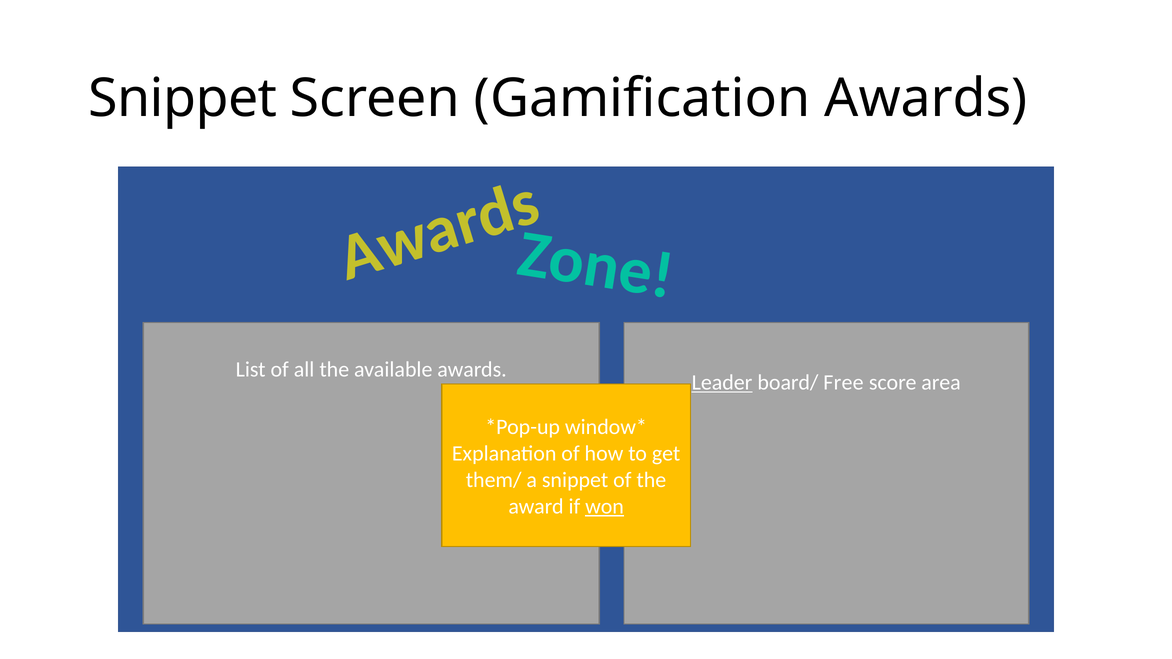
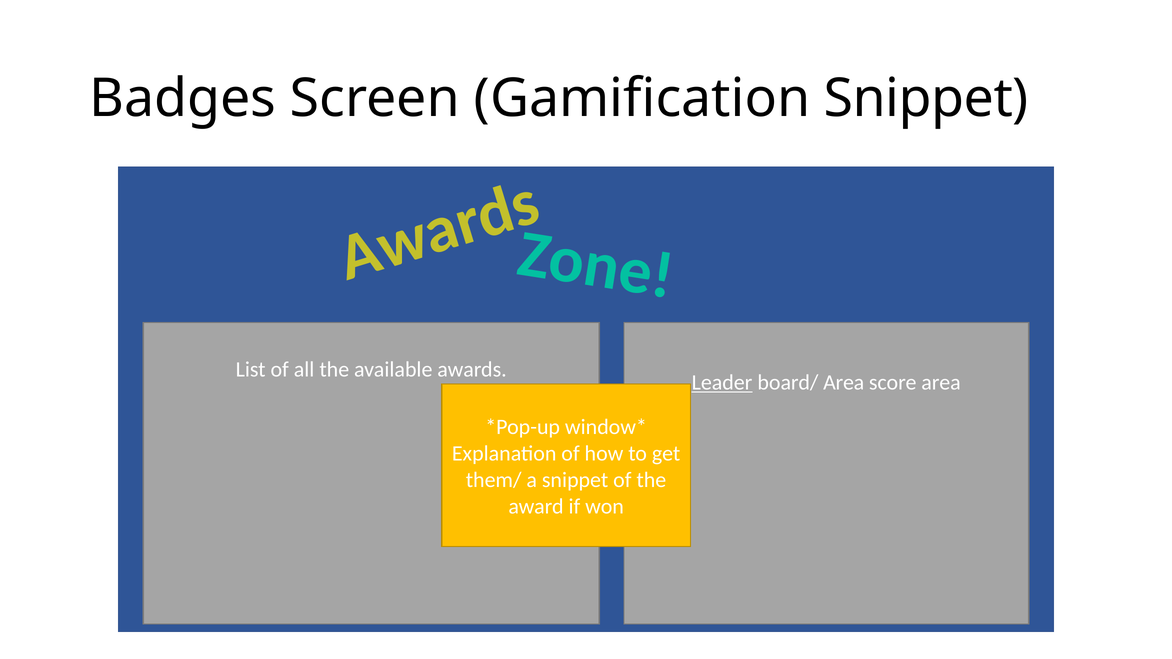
Snippet: Snippet -> Badges (183, 98)
Gamification Awards: Awards -> Snippet (926, 98)
board/ Free: Free -> Area (844, 383)
won underline: present -> none (605, 506)
